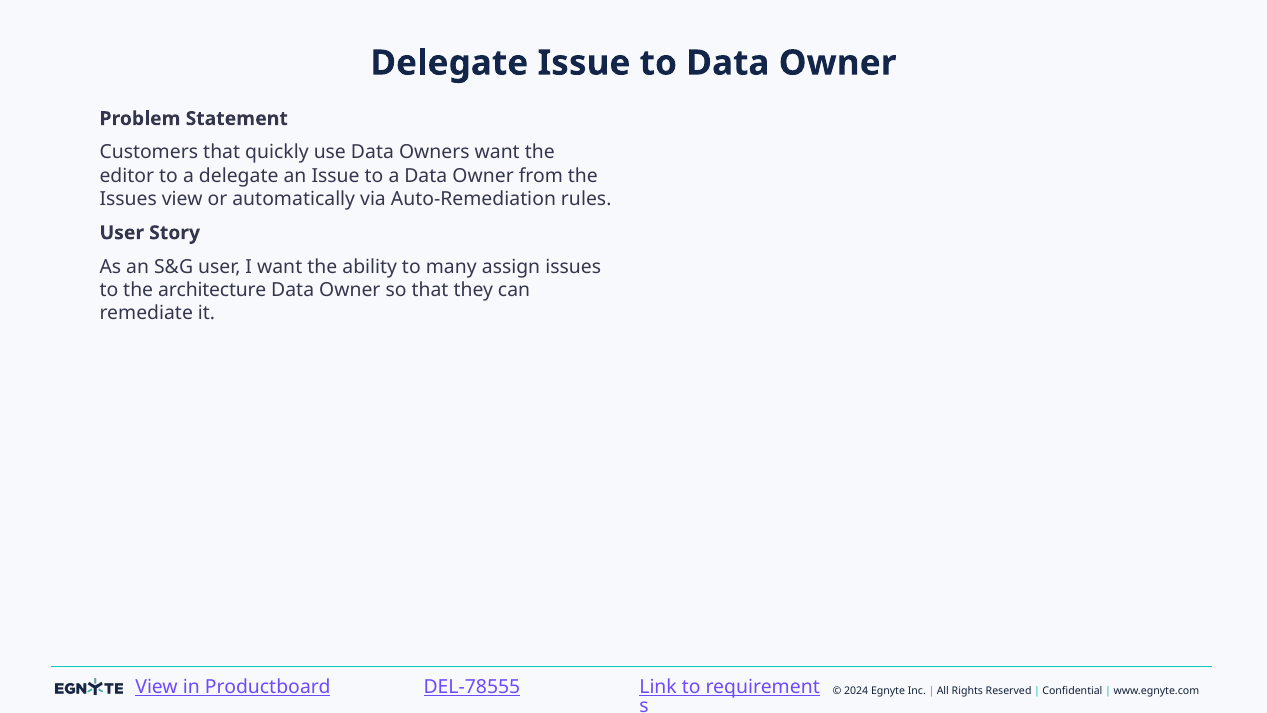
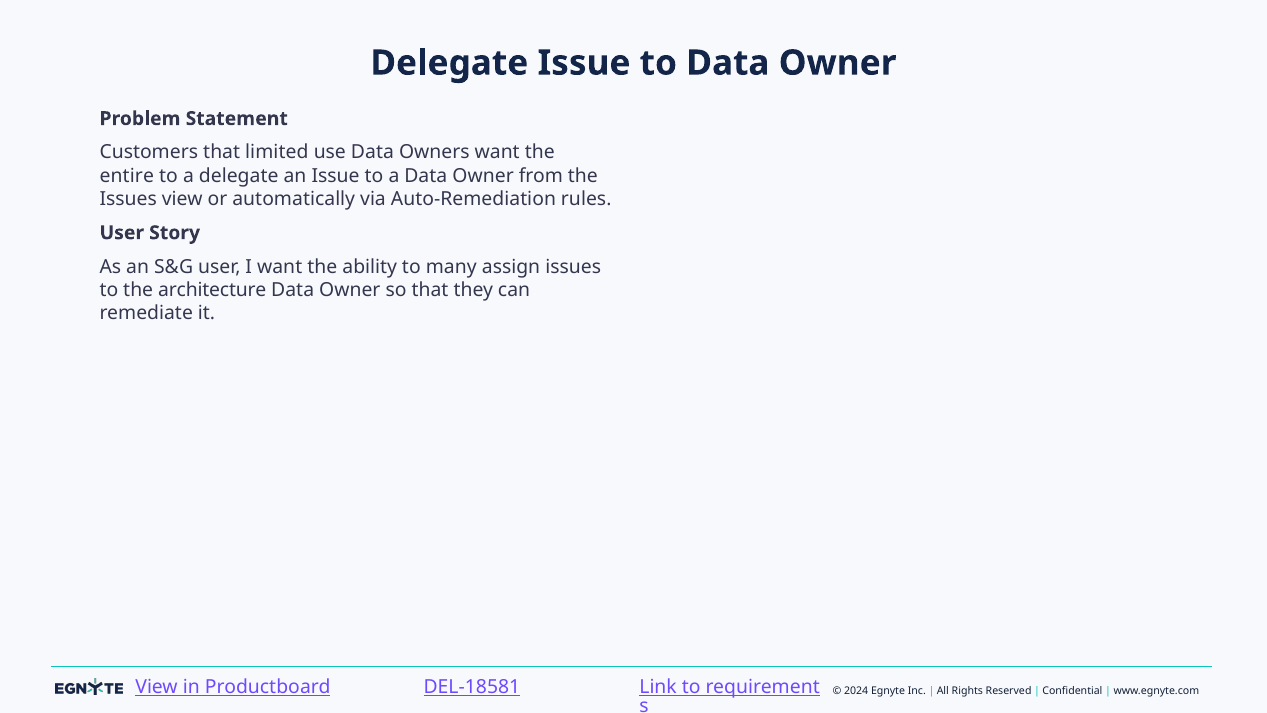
quickly: quickly -> limited (277, 152)
editor: editor -> entire (127, 176)
DEL-78555: DEL-78555 -> DEL-18581 (472, 687)
